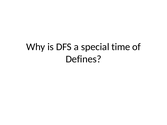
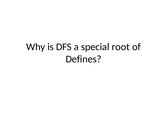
time: time -> root (121, 47)
